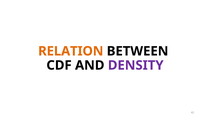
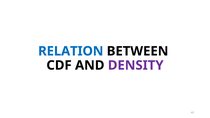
RELATION colour: orange -> blue (71, 51)
